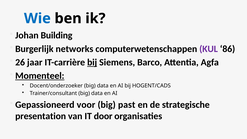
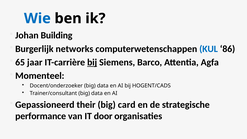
KUL colour: purple -> blue (209, 49)
26: 26 -> 65 (20, 62)
Momenteel underline: present -> none (40, 76)
voor: voor -> their (86, 105)
past: past -> card (127, 105)
presentation: presentation -> performance (41, 116)
